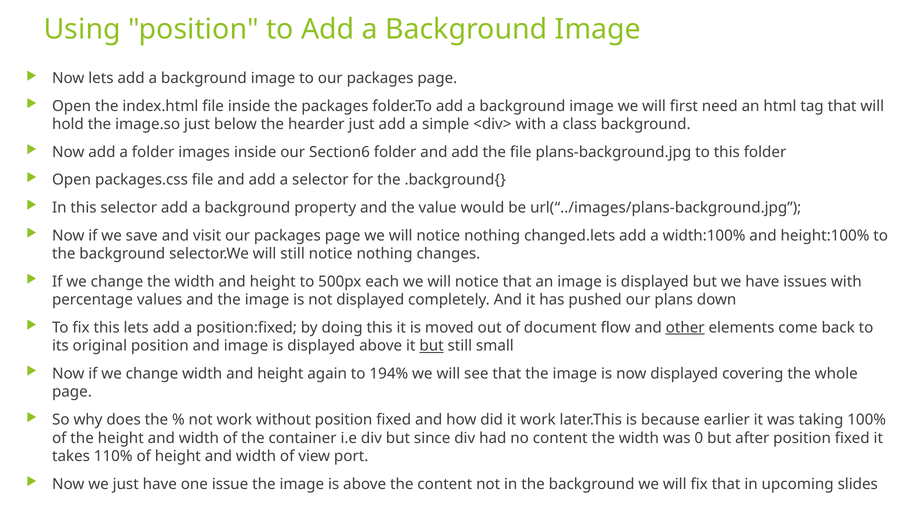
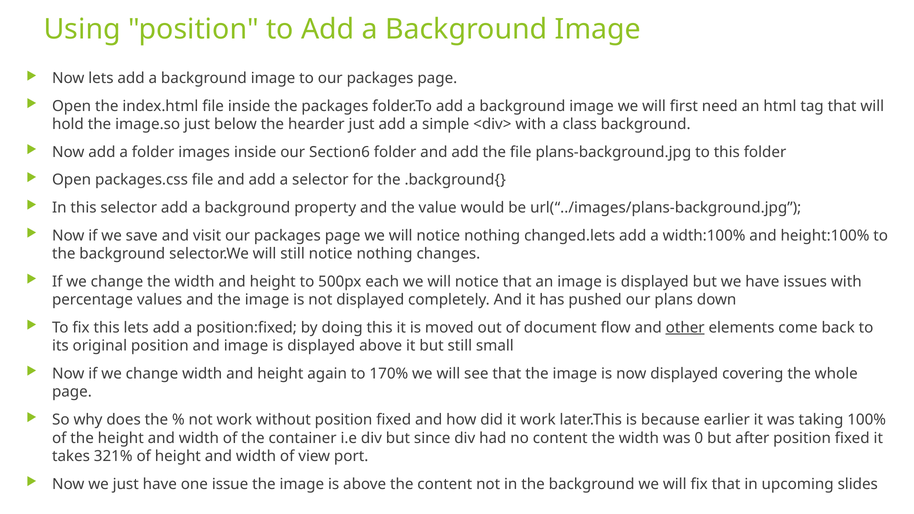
but underline: present -> none (432, 346)
194%: 194% -> 170% (389, 374)
110%: 110% -> 321% (113, 456)
